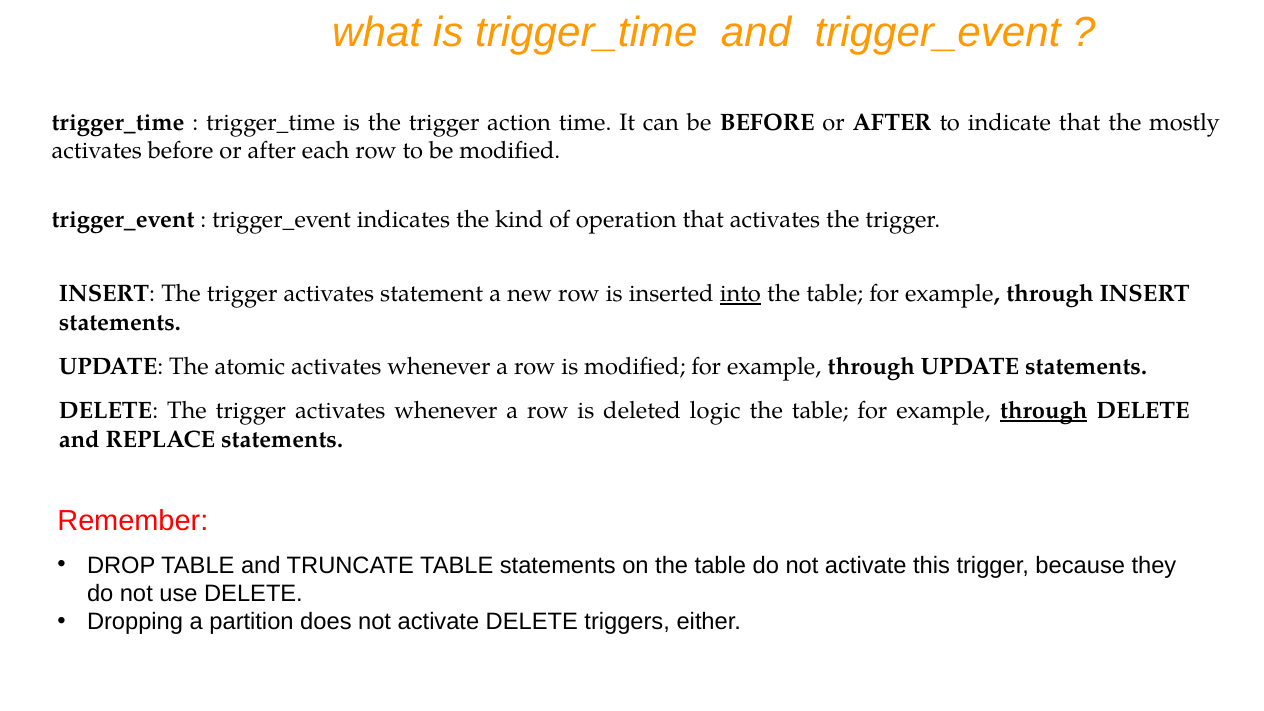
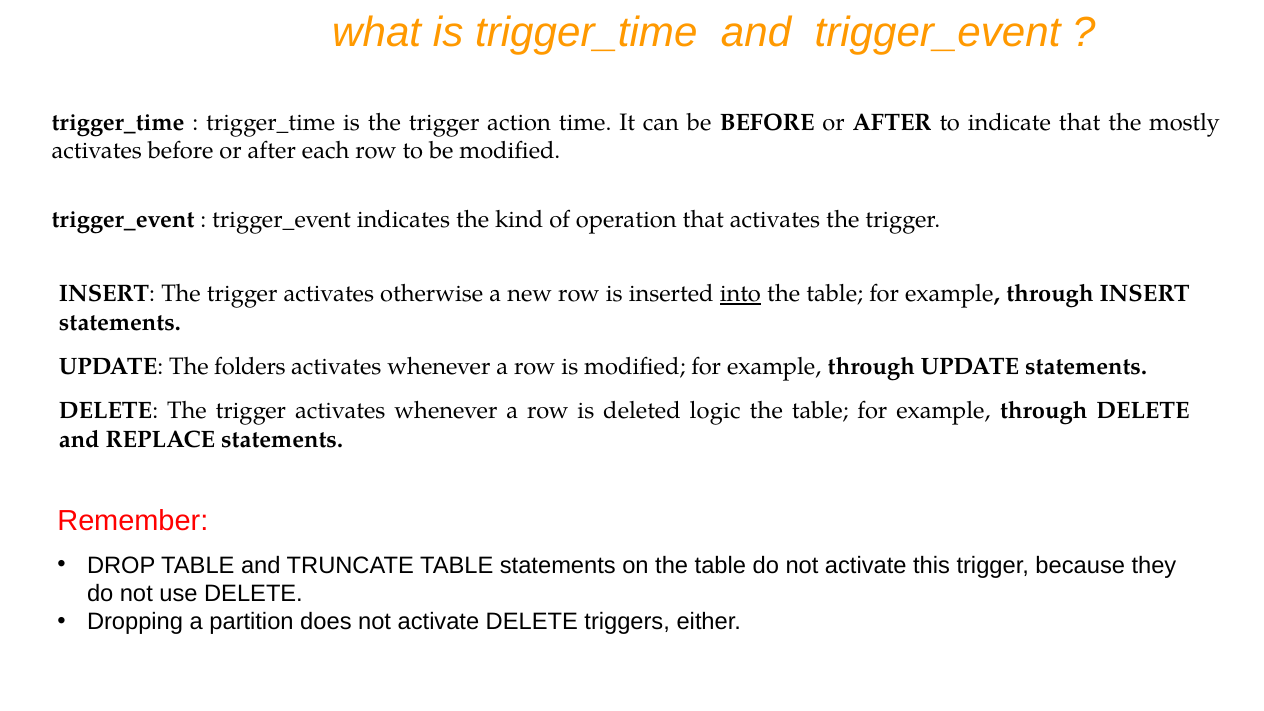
statement: statement -> otherwise (432, 294)
atomic: atomic -> folders (250, 367)
through underline: present -> none (1044, 411)
